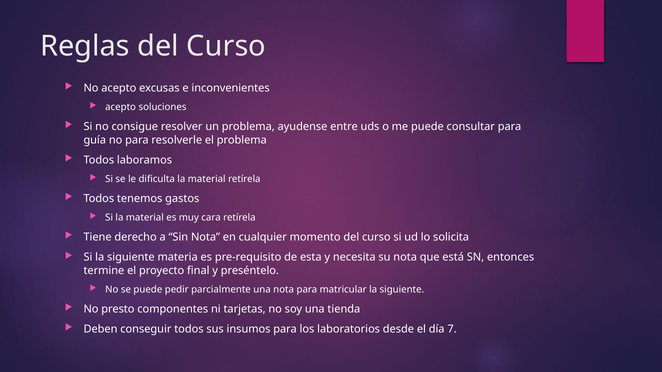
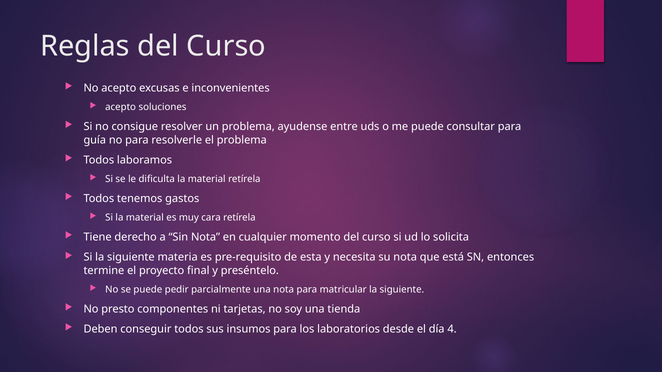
7: 7 -> 4 (452, 330)
